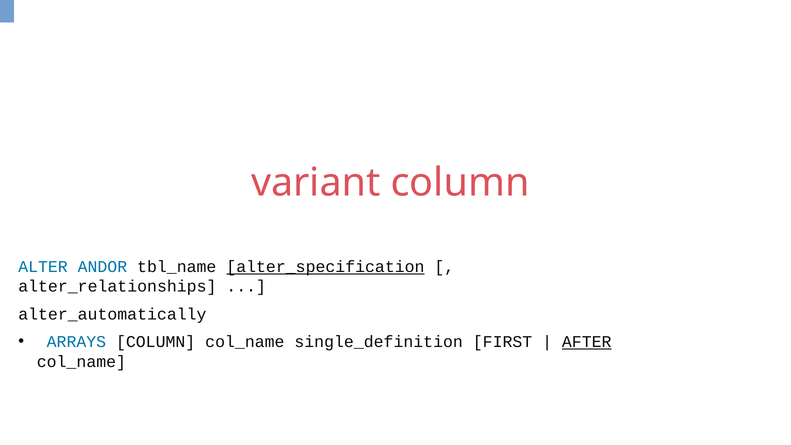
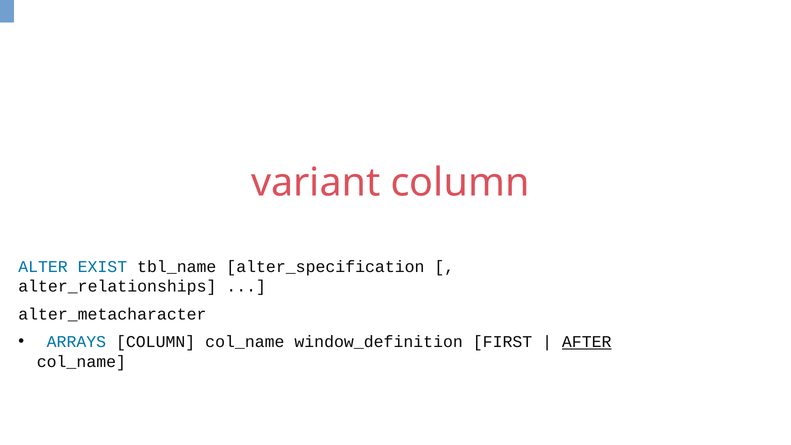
ANDOR: ANDOR -> EXIST (102, 267)
alter_specification underline: present -> none (325, 267)
alter_automatically: alter_automatically -> alter_metacharacter (112, 314)
single_definition: single_definition -> window_definition (379, 342)
